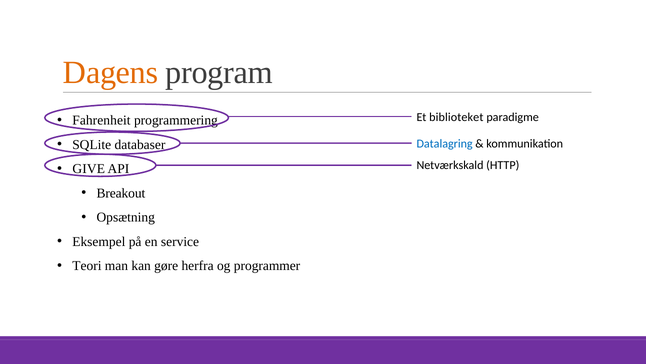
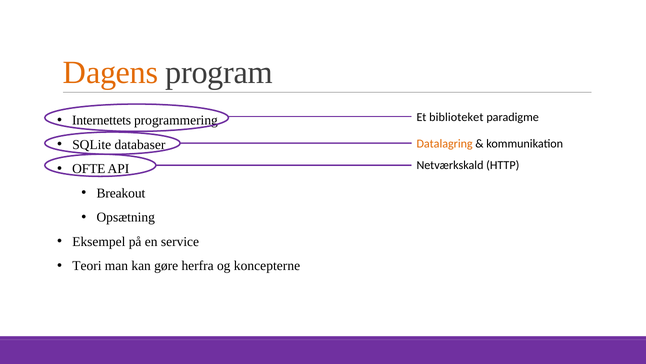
Fahrenheit: Fahrenheit -> Internettets (102, 120)
Datalagring colour: blue -> orange (445, 144)
GIVE: GIVE -> OFTE (89, 169)
programmer: programmer -> koncepterne (267, 265)
